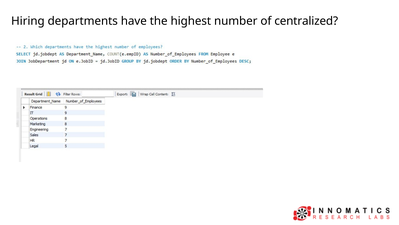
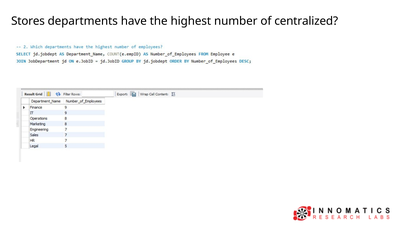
Hiring: Hiring -> Stores (28, 21)
